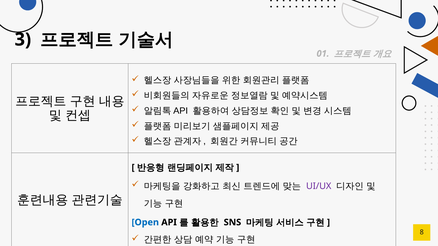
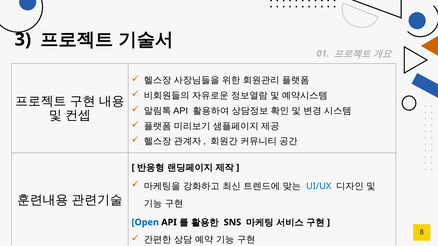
UI/UX colour: purple -> blue (319, 186)
